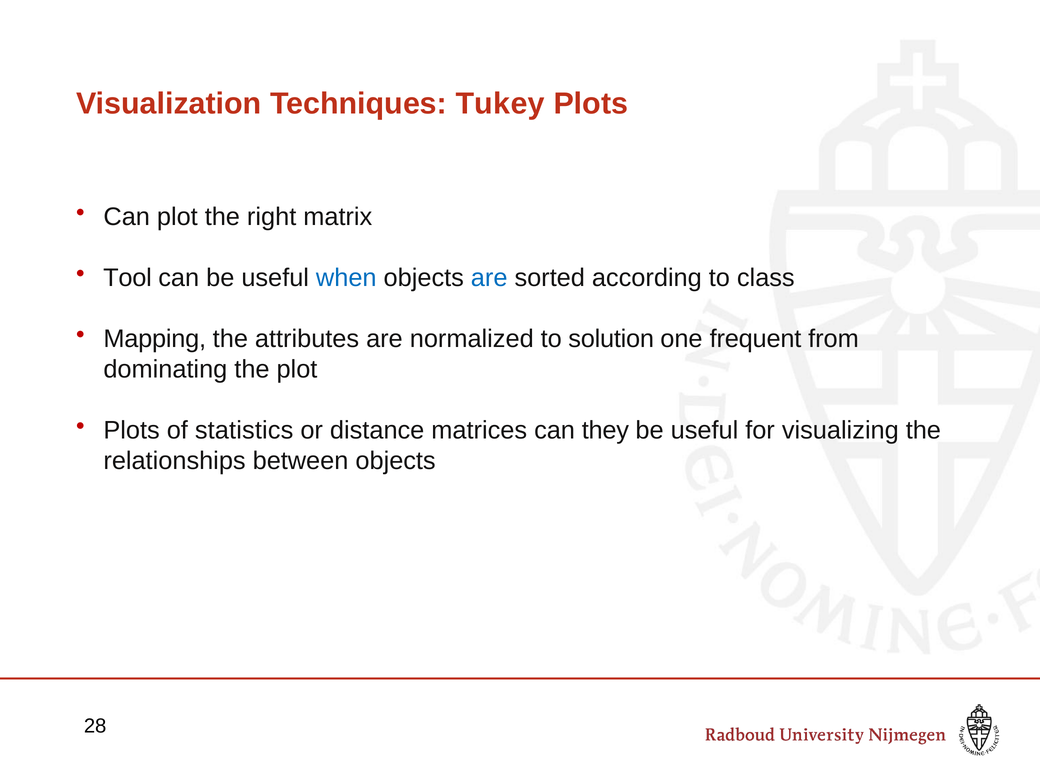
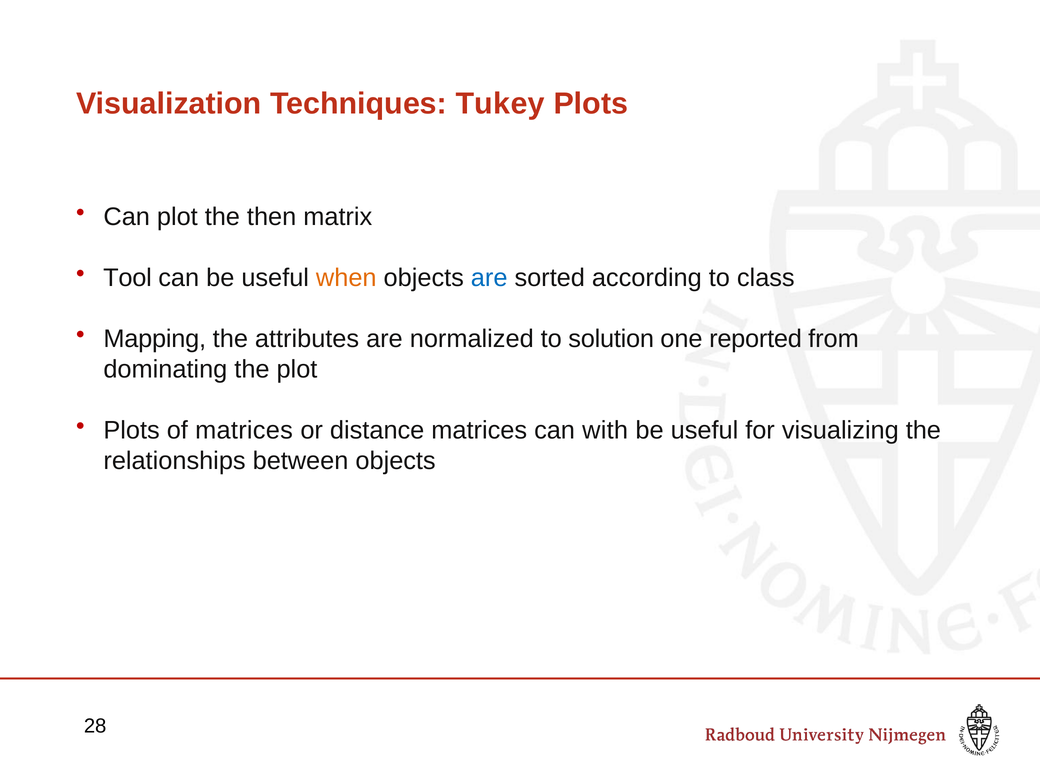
right: right -> then (272, 217)
when colour: blue -> orange (346, 278)
frequent: frequent -> reported (756, 339)
of statistics: statistics -> matrices (244, 430)
they: they -> with (605, 430)
